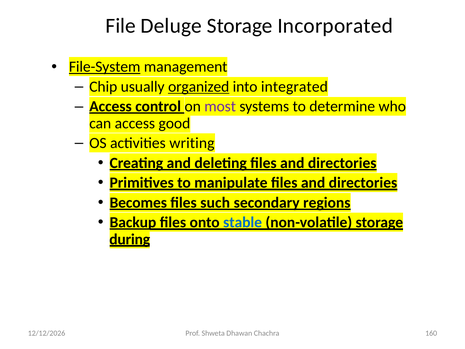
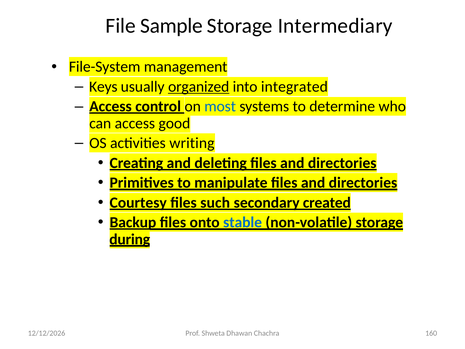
Deluge: Deluge -> Sample (171, 26)
Incorporated: Incorporated -> Intermediary (335, 26)
File-System underline: present -> none (105, 67)
Chip: Chip -> Keys (103, 87)
most colour: purple -> blue (220, 106)
Becomes: Becomes -> Courtesy (138, 202)
regions: regions -> created (327, 202)
